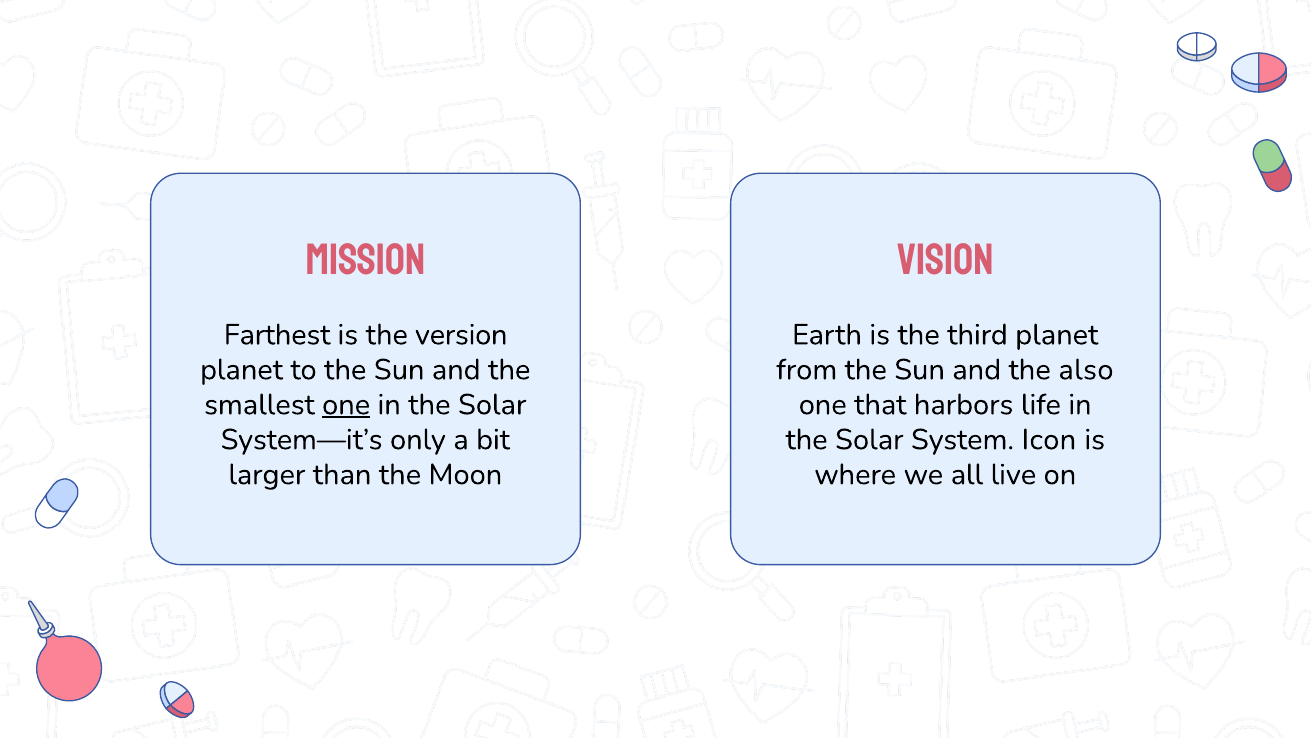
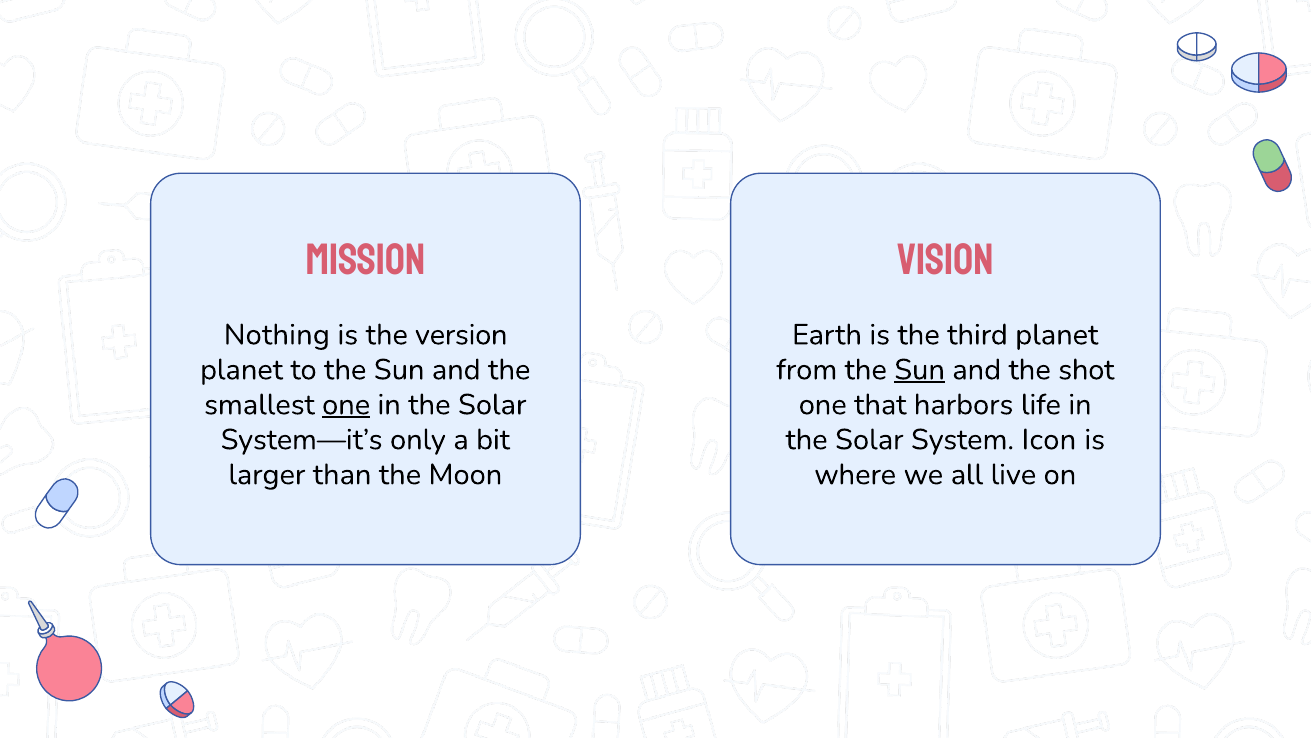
Farthest: Farthest -> Nothing (277, 335)
Sun underline: none -> present (920, 369)
also: also -> shot (1086, 369)
